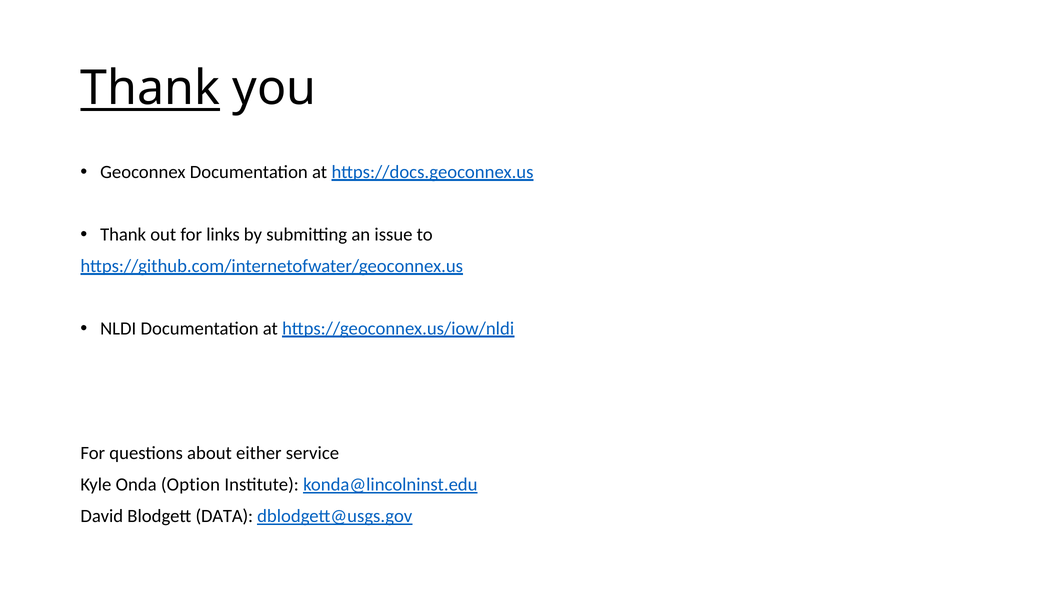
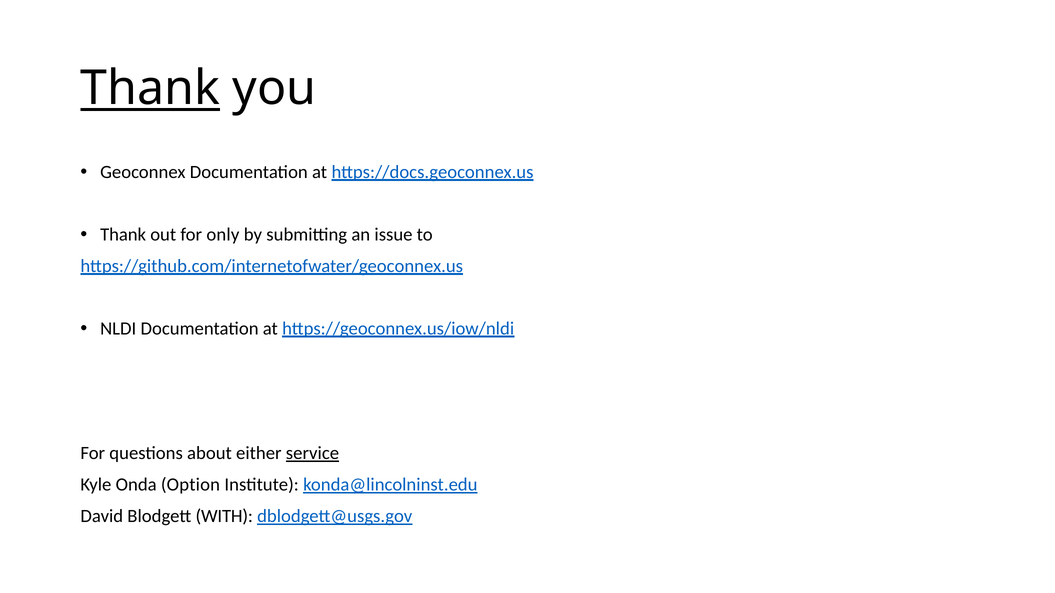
links: links -> only (223, 235)
service underline: none -> present (312, 454)
DATA: DATA -> WITH (224, 517)
